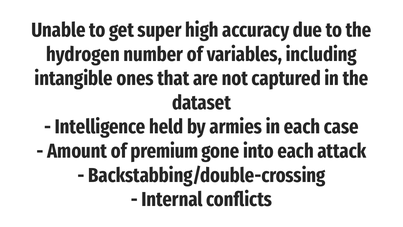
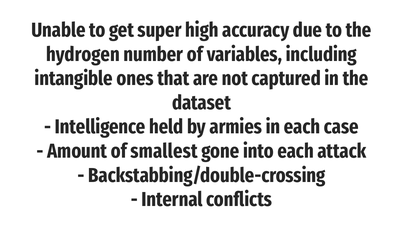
premium: premium -> smallest (164, 151)
